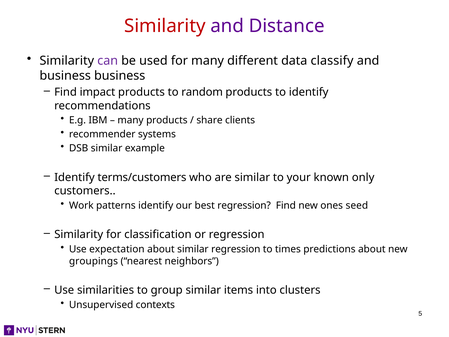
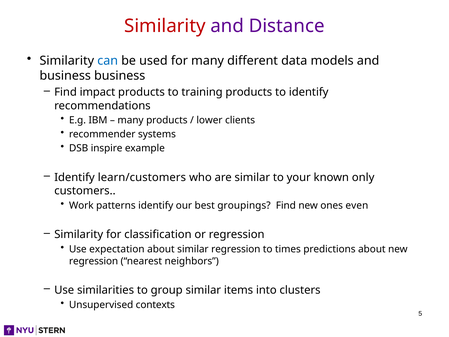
can colour: purple -> blue (108, 61)
classify: classify -> models (332, 61)
random: random -> training (202, 92)
share: share -> lower (209, 120)
DSB similar: similar -> inspire (107, 148)
terms/customers: terms/customers -> learn/customers (142, 177)
best regression: regression -> groupings (244, 205)
seed: seed -> even (357, 205)
groupings: groupings -> regression (94, 261)
